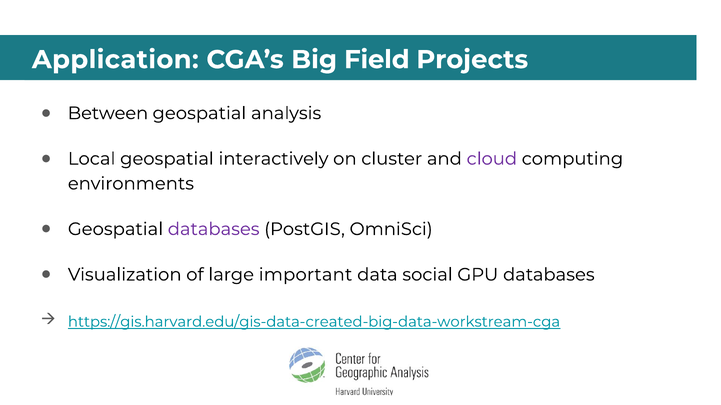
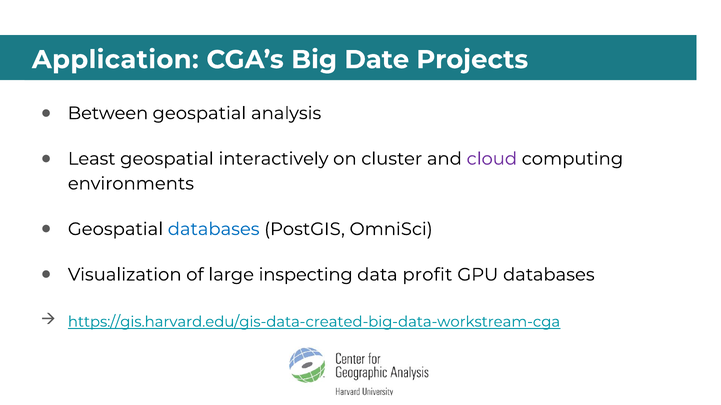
Field: Field -> Date (377, 60)
Local: Local -> Least (92, 159)
databases colour: purple -> blue (214, 229)
important: important -> inspecting (306, 275)
social: social -> profit (427, 275)
